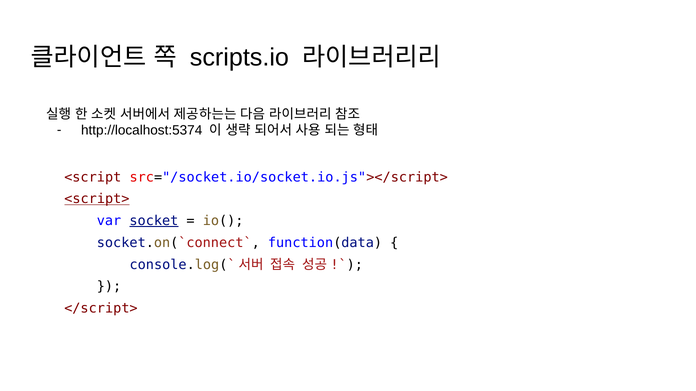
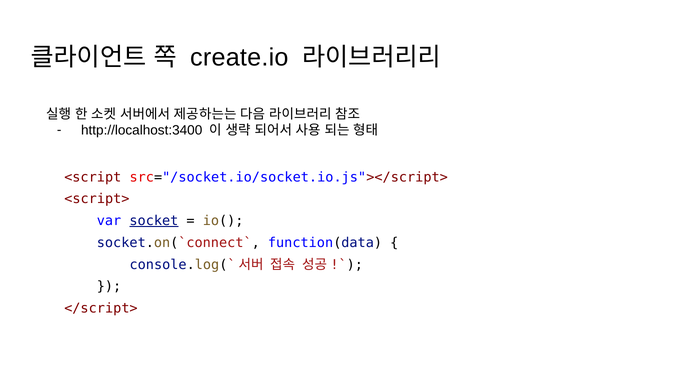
scripts.io: scripts.io -> create.io (239, 58)
http://localhost:5374: http://localhost:5374 -> http://localhost:3400 (142, 130)
<script> underline: present -> none (97, 199)
